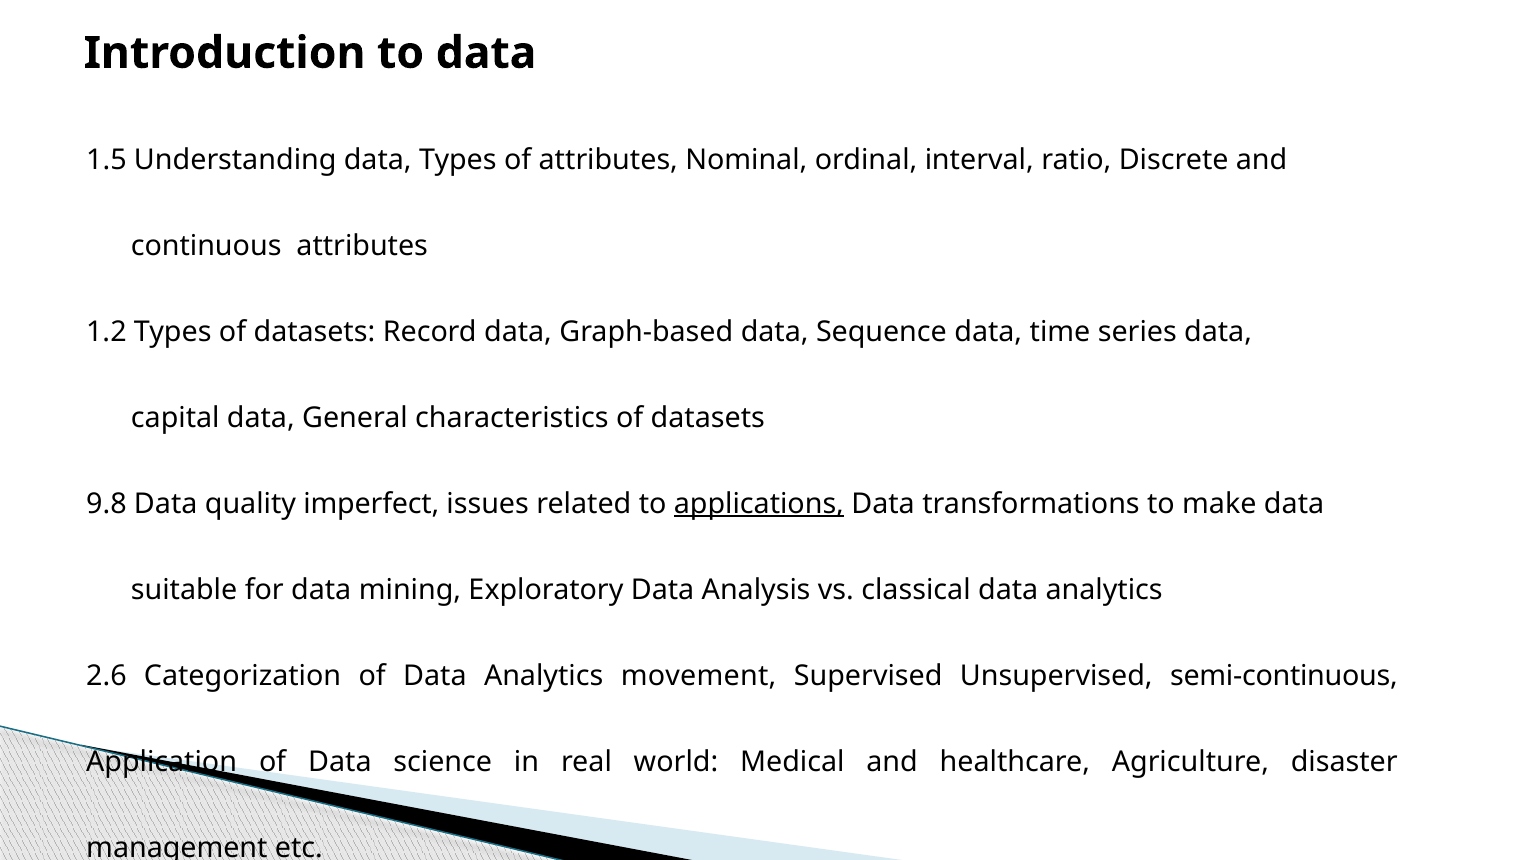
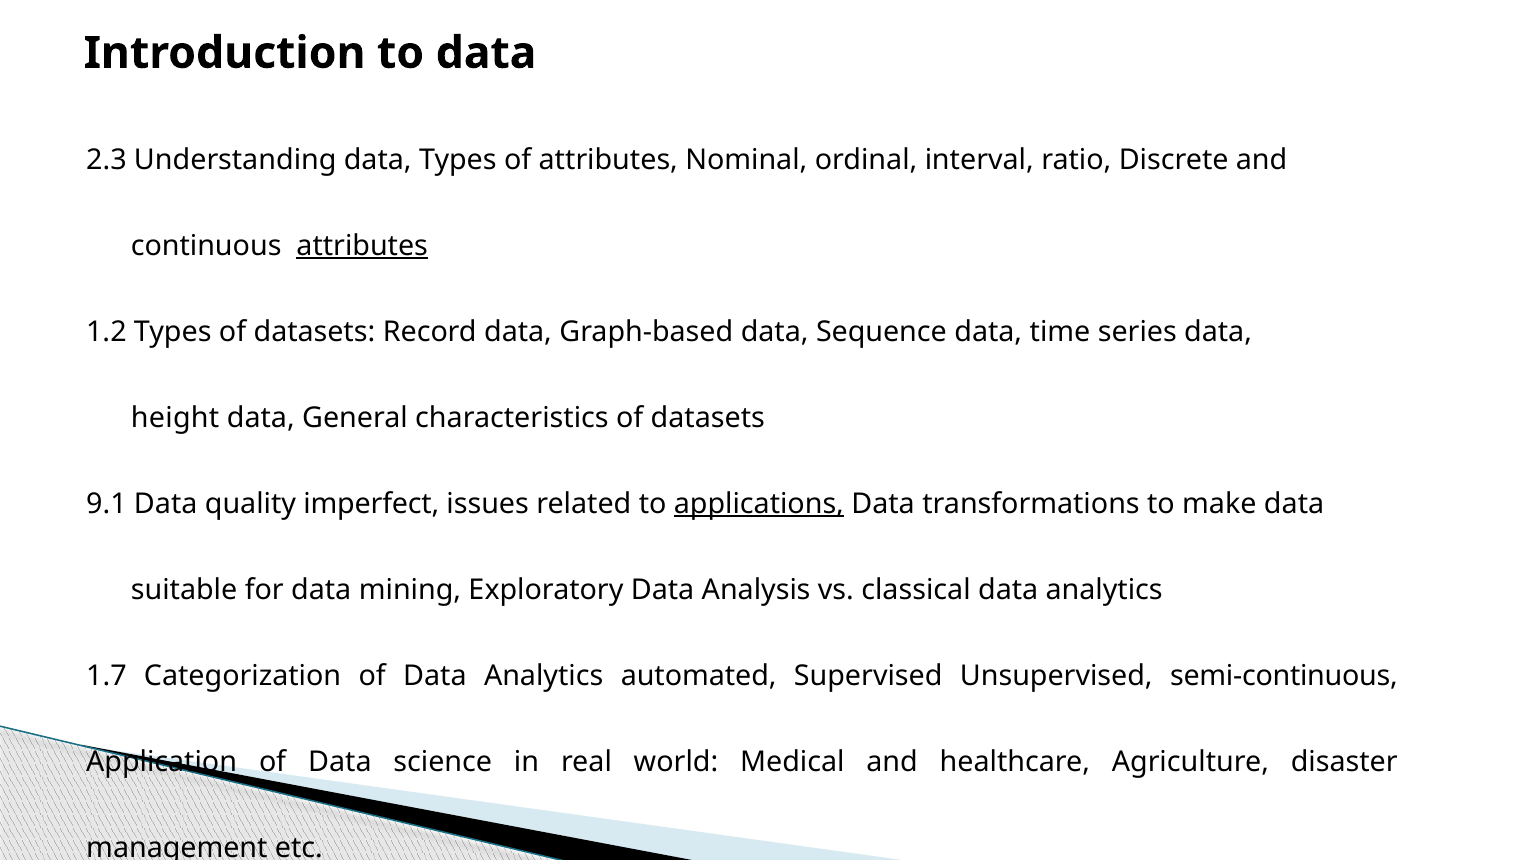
1.5: 1.5 -> 2.3 (106, 160)
attributes underline: none -> present (362, 246)
capital: capital -> height (175, 418)
9.8: 9.8 -> 9.1 (106, 504)
2.6: 2.6 -> 1.7 (106, 676)
movement: movement -> automated (699, 676)
